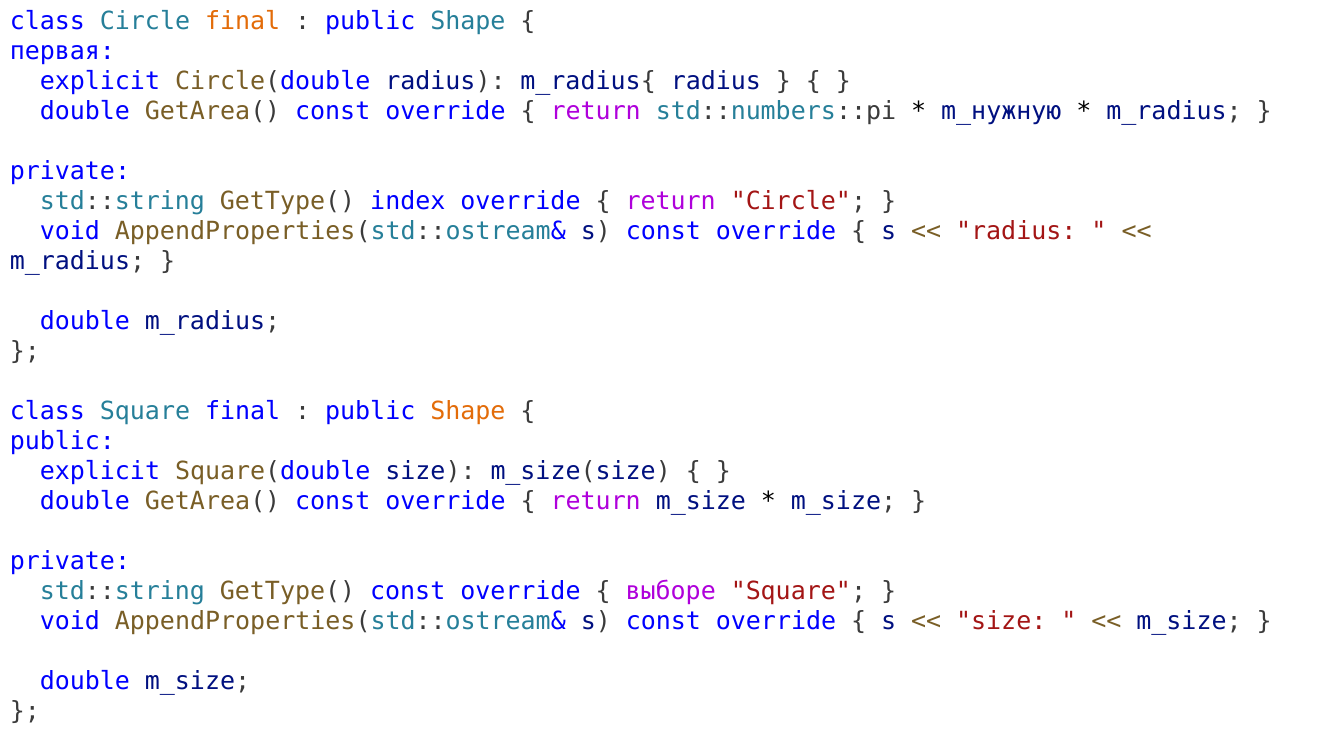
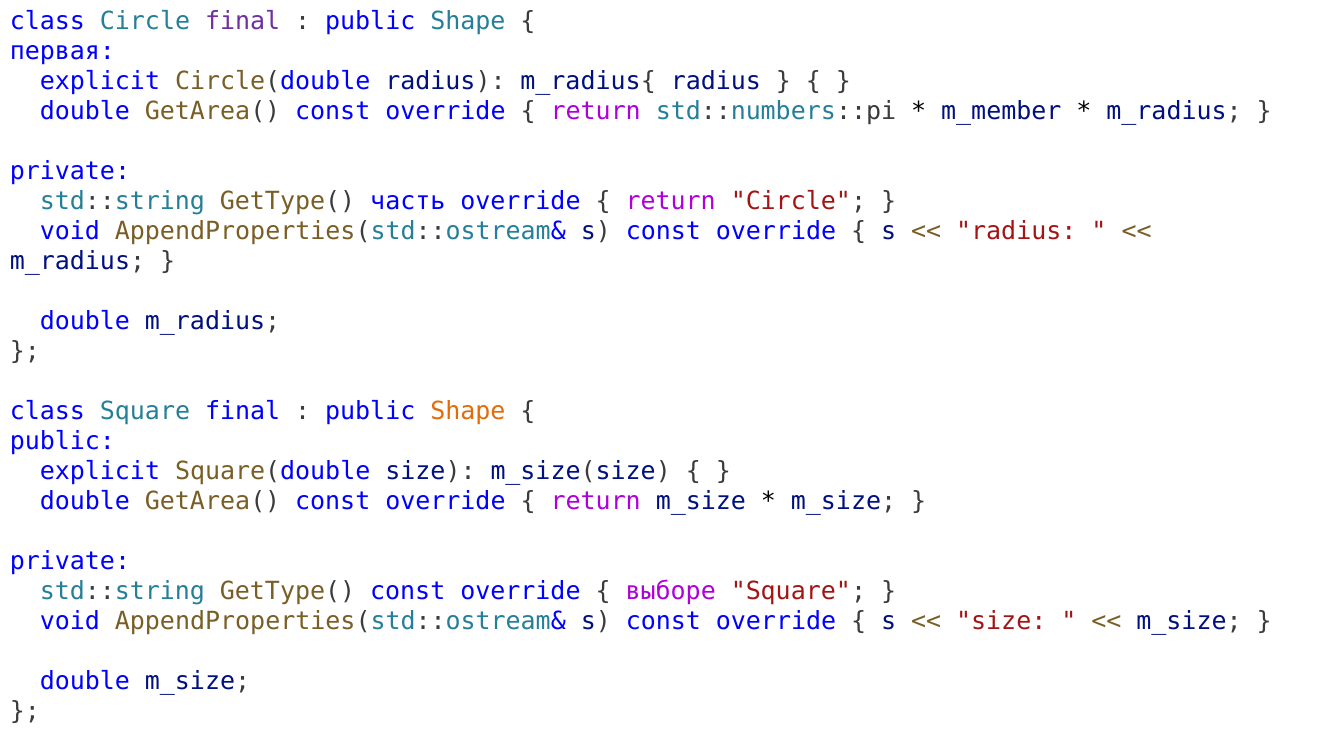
final colour: orange -> purple (243, 22)
m_нужную: m_нужную -> m_member (1001, 112)
index: index -> часть (408, 202)
